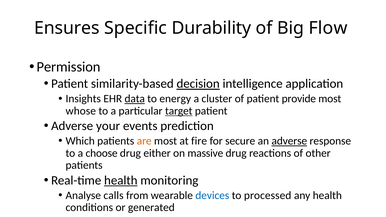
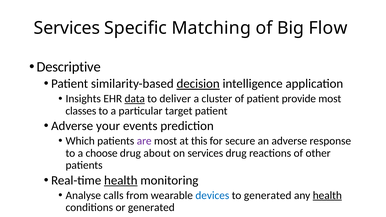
Ensures: Ensures -> Services (67, 28)
Durability: Durability -> Matching (211, 28)
Permission: Permission -> Descriptive (69, 67)
energy: energy -> deliver (175, 99)
whose: whose -> classes (81, 111)
target underline: present -> none (179, 111)
are colour: orange -> purple (144, 141)
fire: fire -> this (199, 141)
adverse underline: present -> none (289, 141)
either: either -> about (157, 153)
on massive: massive -> services (205, 153)
to processed: processed -> generated (268, 195)
health underline: none -> present (327, 195)
